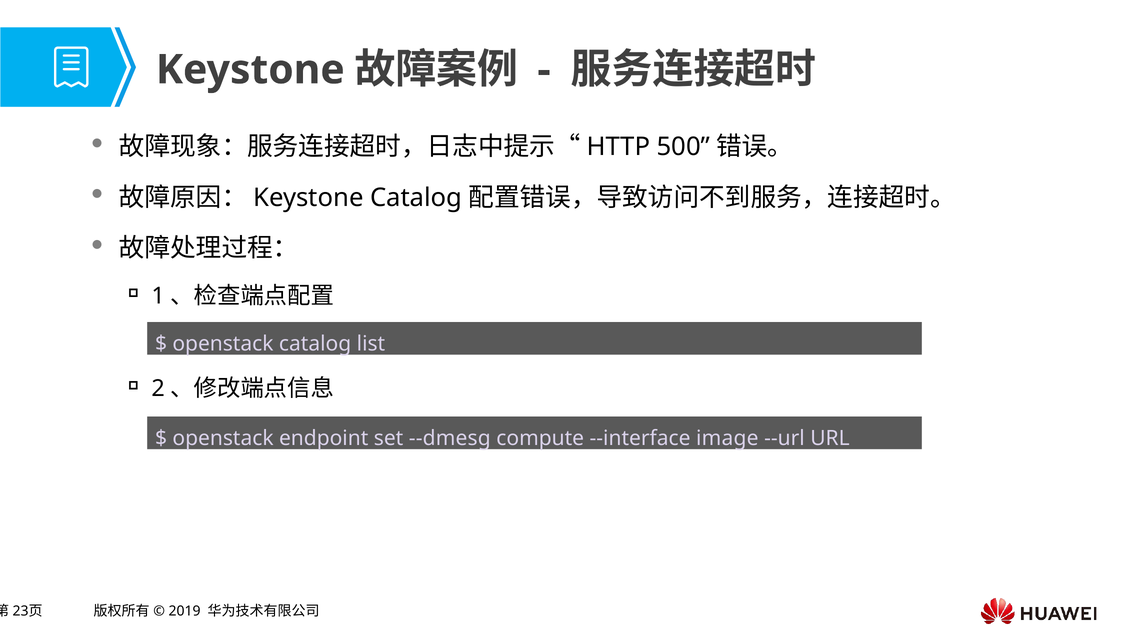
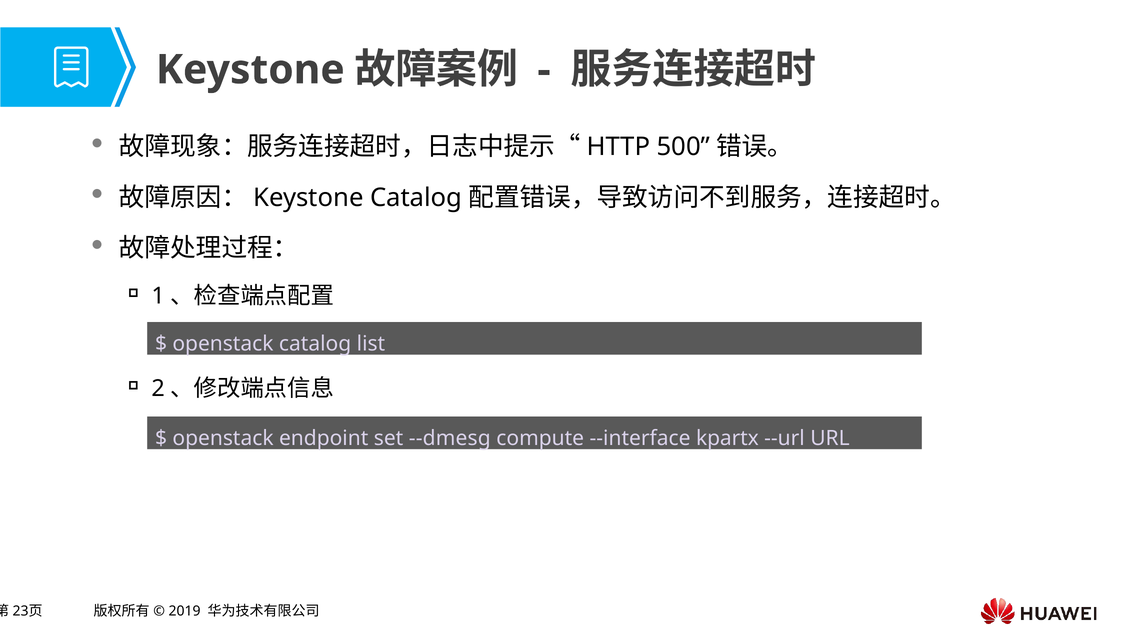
image: image -> kpartx (727, 438)
